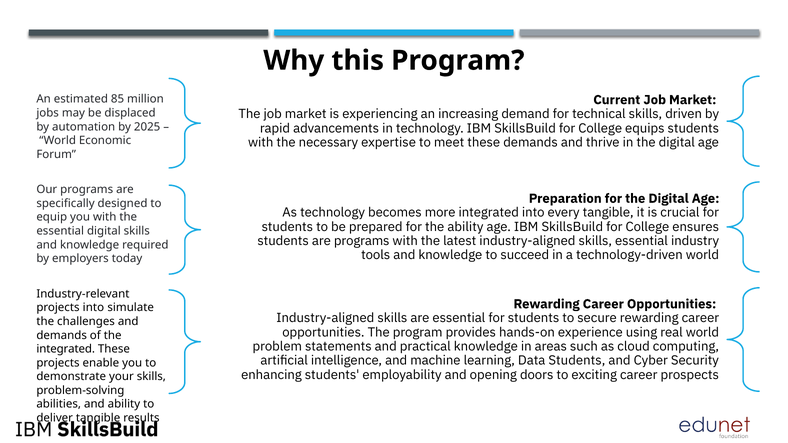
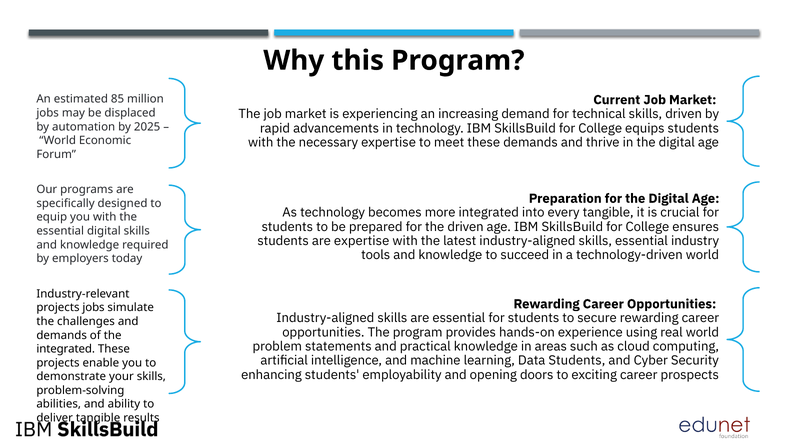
the ability: ability -> driven (466, 227)
are programs: programs -> expertise (362, 241)
projects into: into -> jobs (94, 308)
